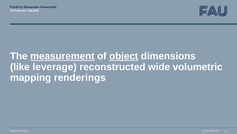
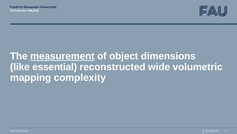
object underline: present -> none (124, 56)
leverage: leverage -> essential (55, 67)
renderings: renderings -> complexity (80, 77)
